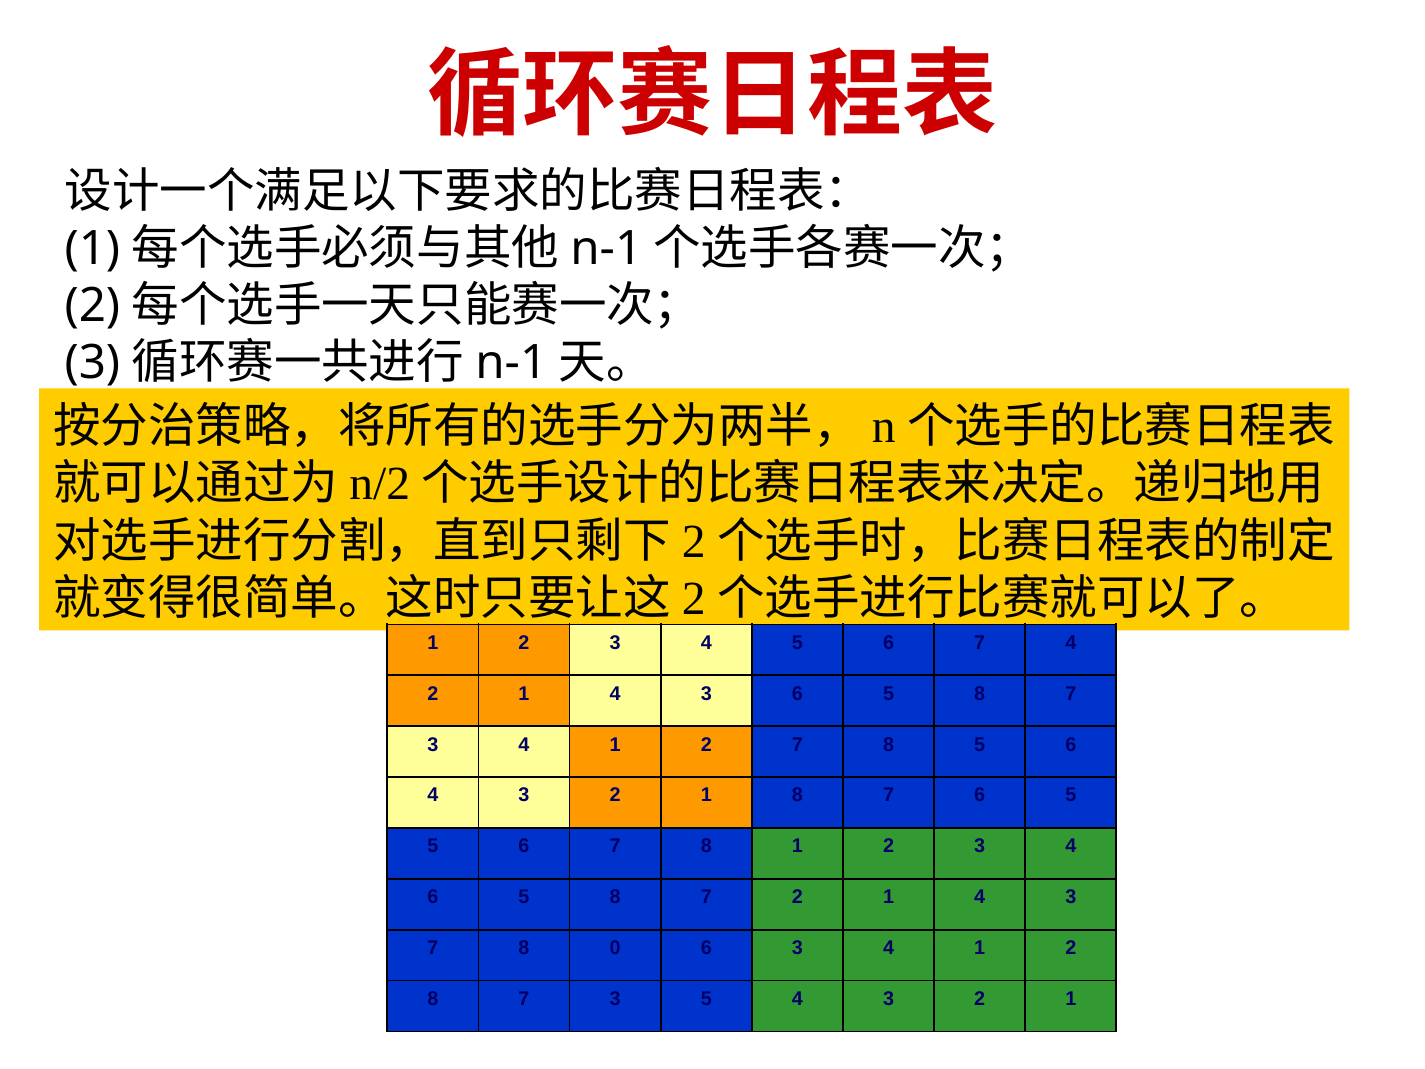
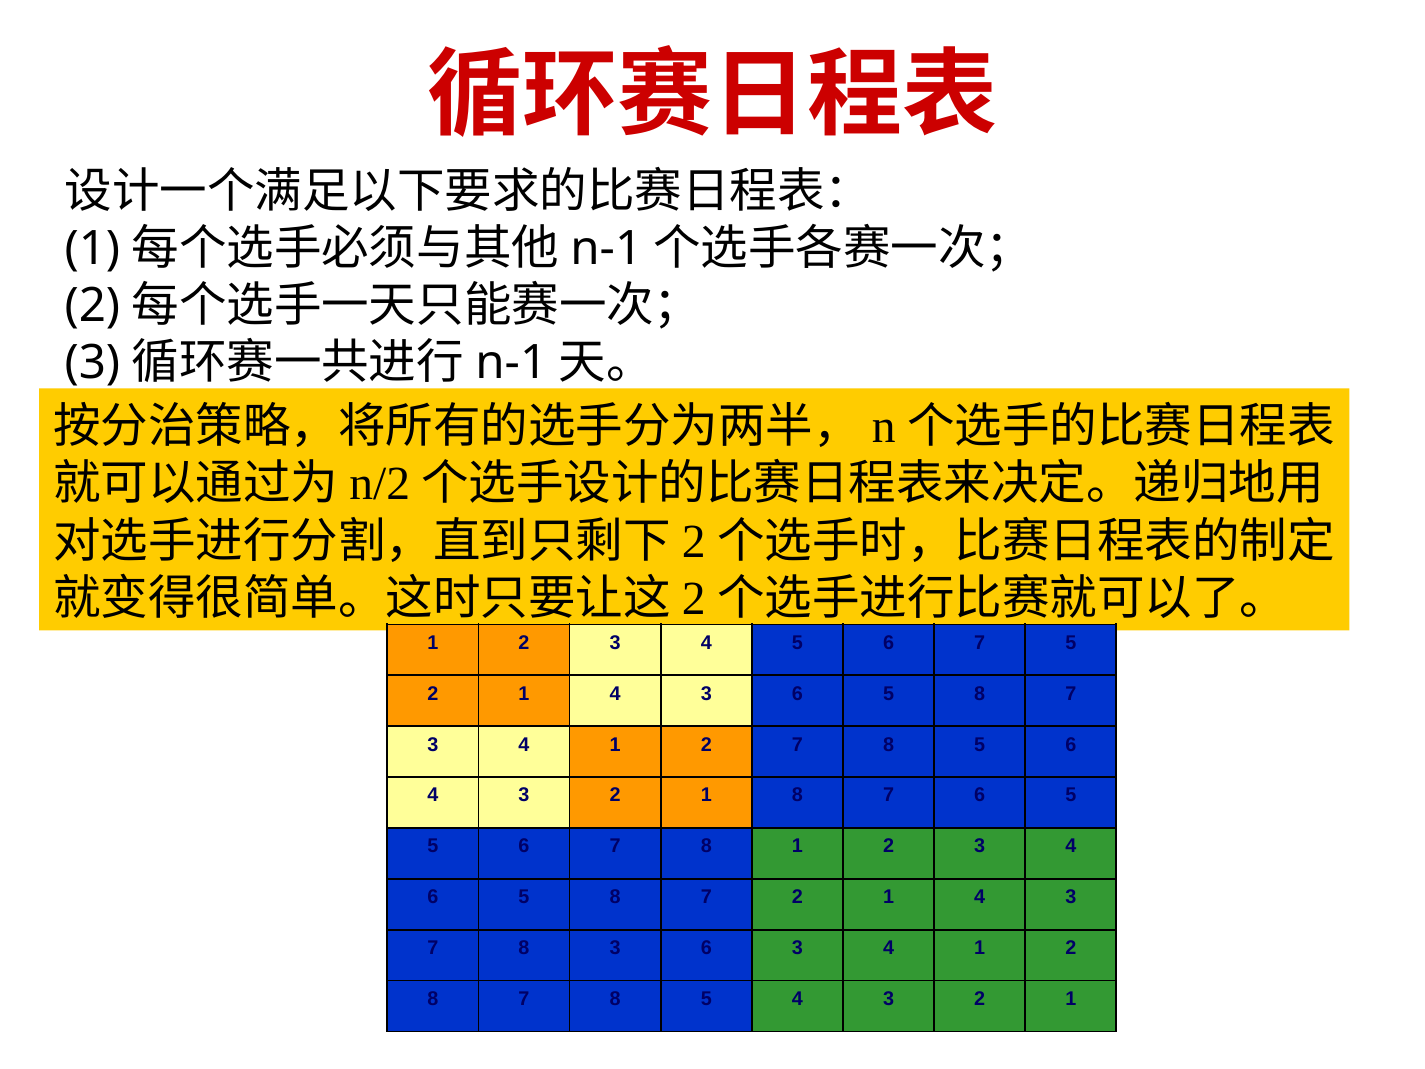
7 4: 4 -> 5 (1071, 643)
8 0: 0 -> 3 (615, 948)
3: 3 -> 8 (615, 999)
